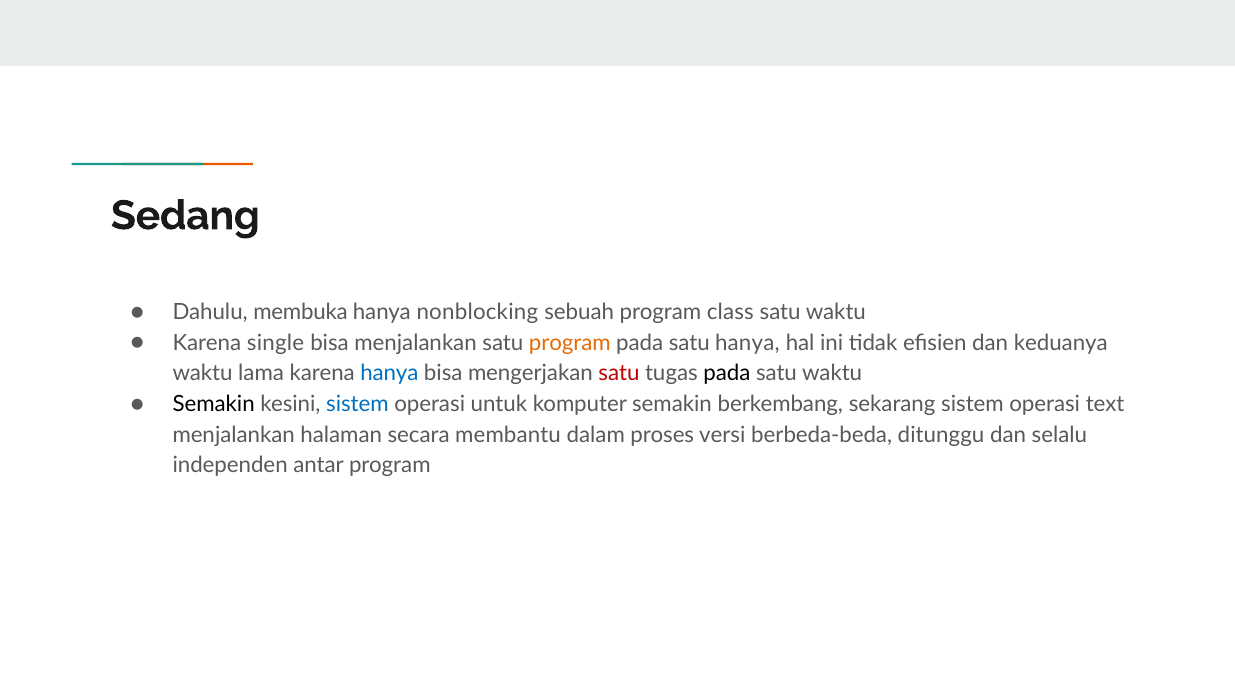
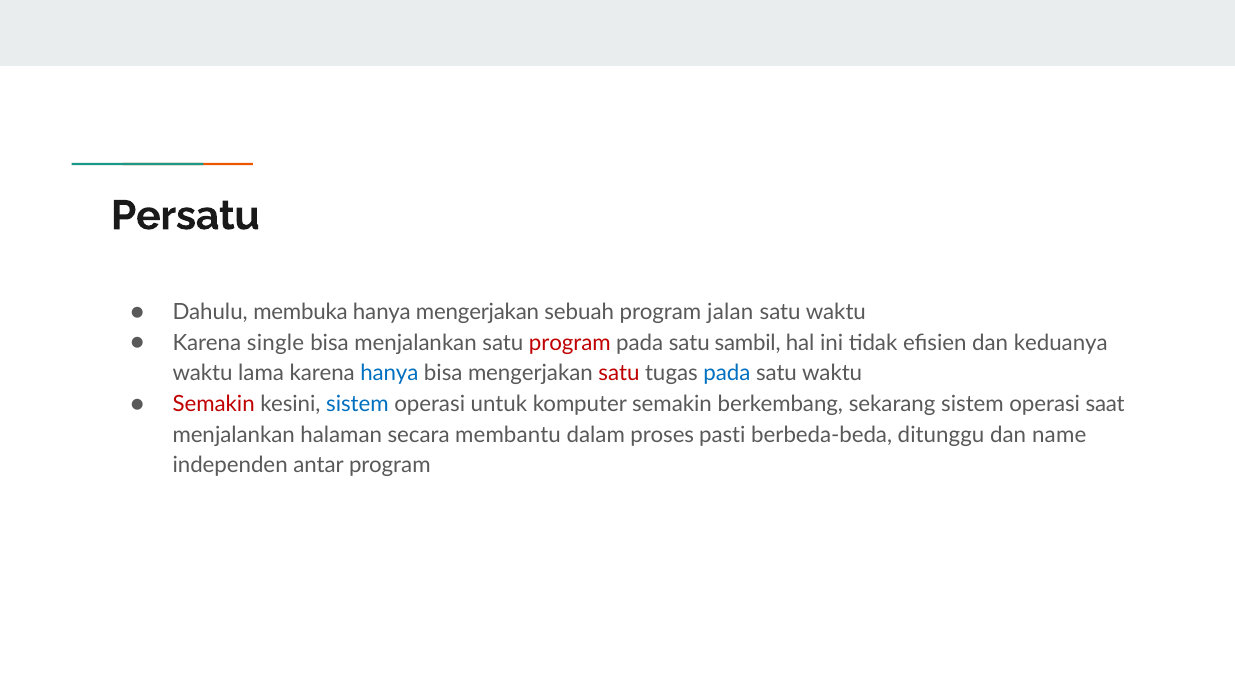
Sedang: Sedang -> Persatu (185, 216)
hanya nonblocking: nonblocking -> mengerjakan (478, 312)
class: class -> jalan (730, 312)
program colour: orange -> red (570, 343)
satu hanya: hanya -> sambil (748, 343)
pada colour: black -> blue (727, 373)
Semakin colour: black -> red (214, 404)
text: text -> saat (1105, 404)
versi: versi -> pasti (722, 435)
selalu: selalu -> name (1059, 435)
